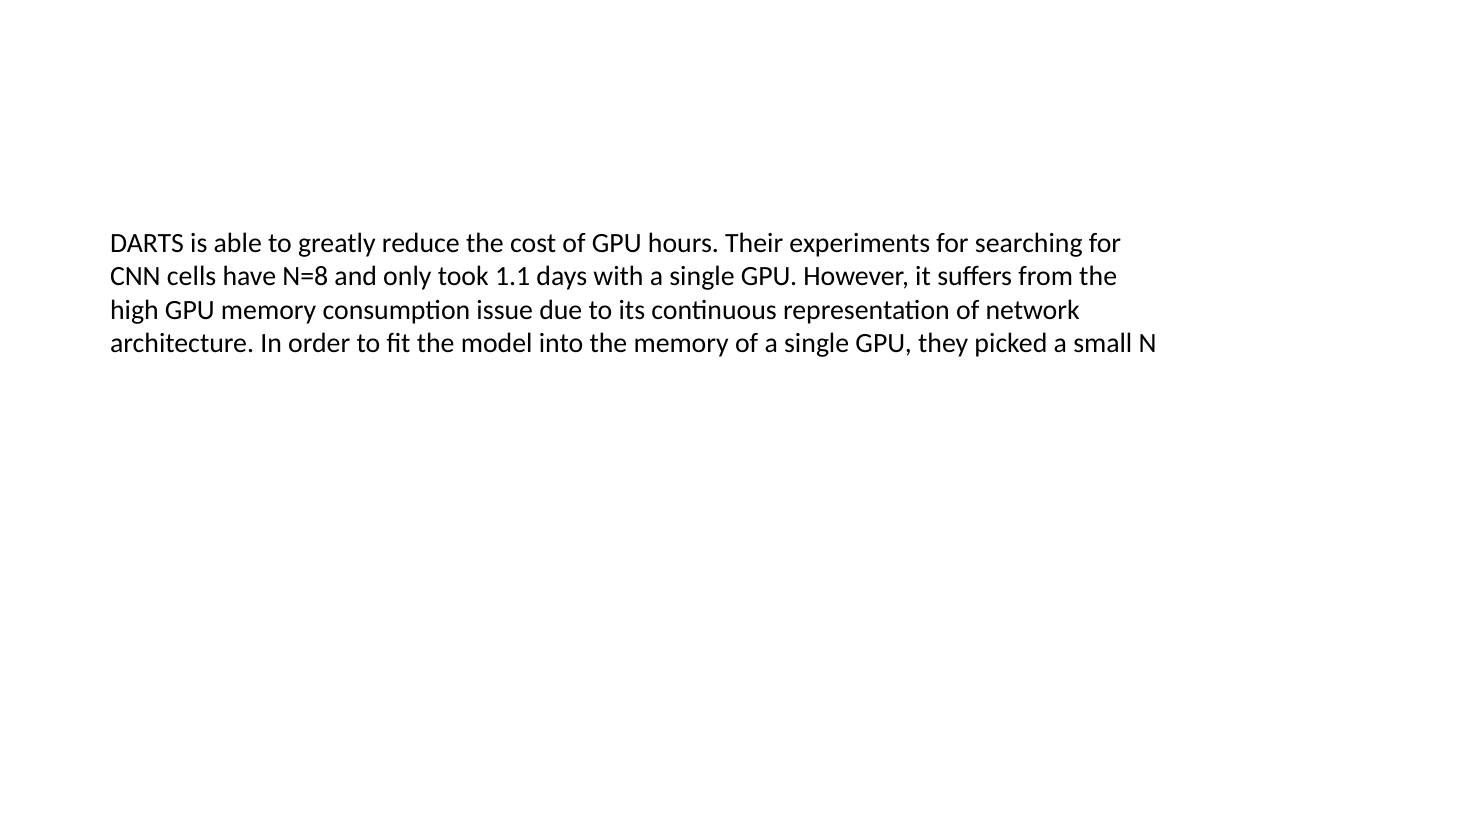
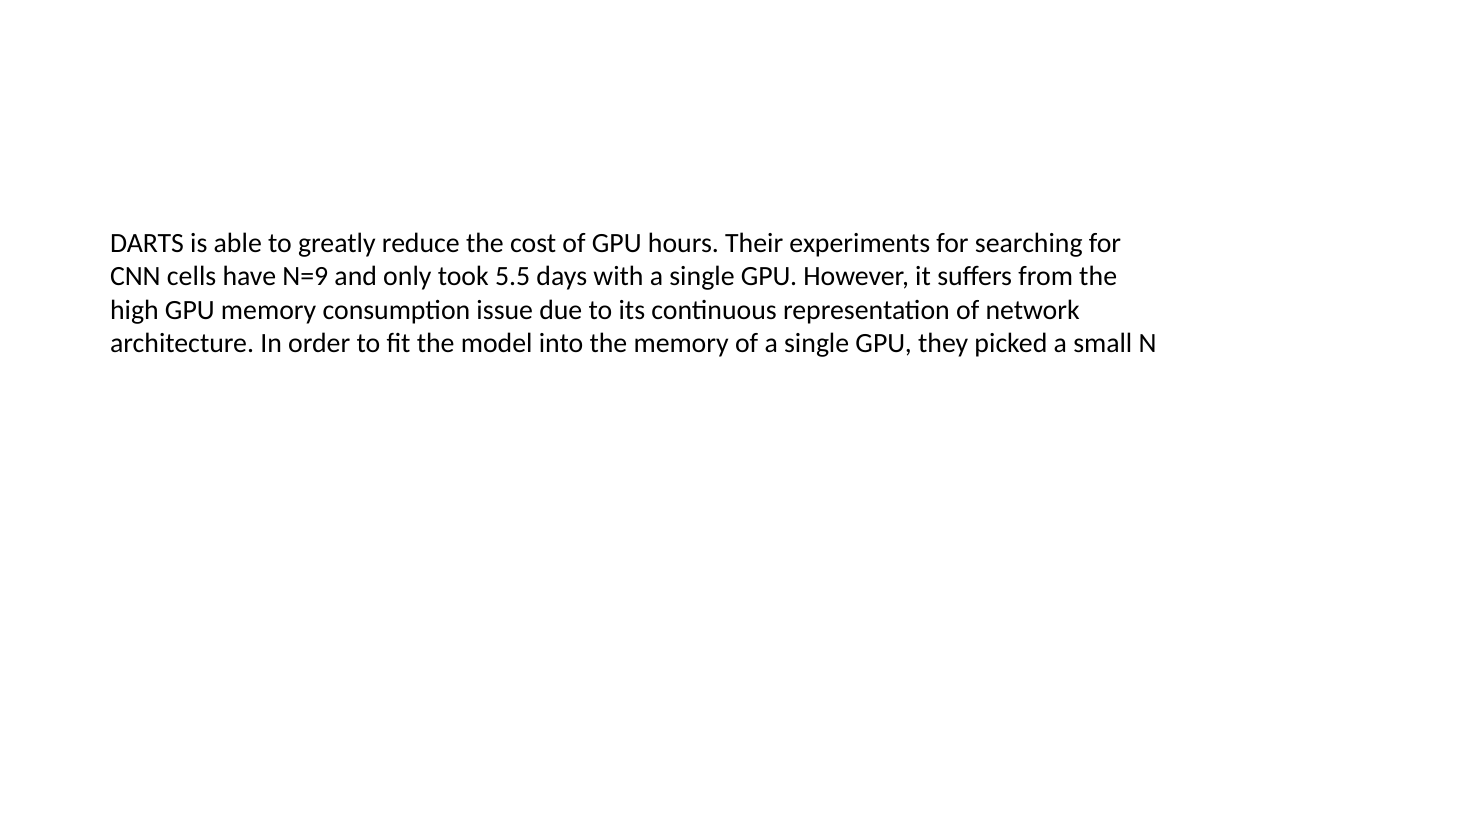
N=8: N=8 -> N=9 (305, 277)
1.1: 1.1 -> 5.5 (513, 277)
